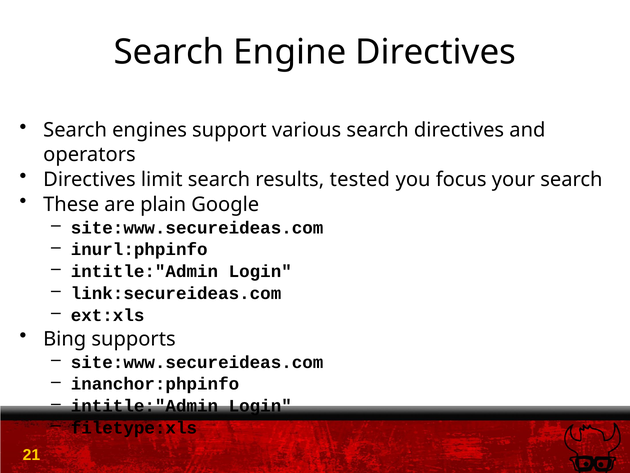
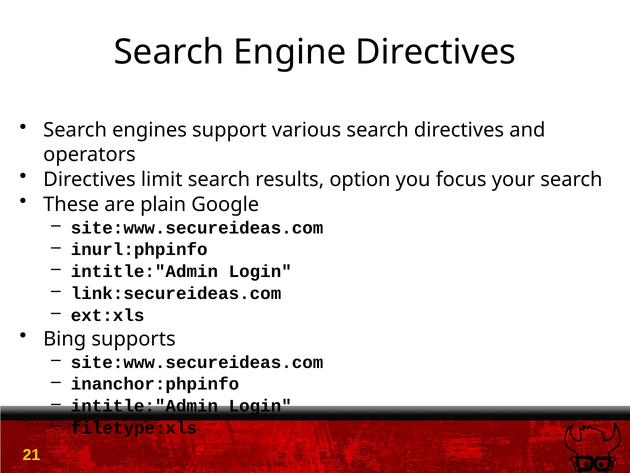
tested: tested -> option (360, 179)
